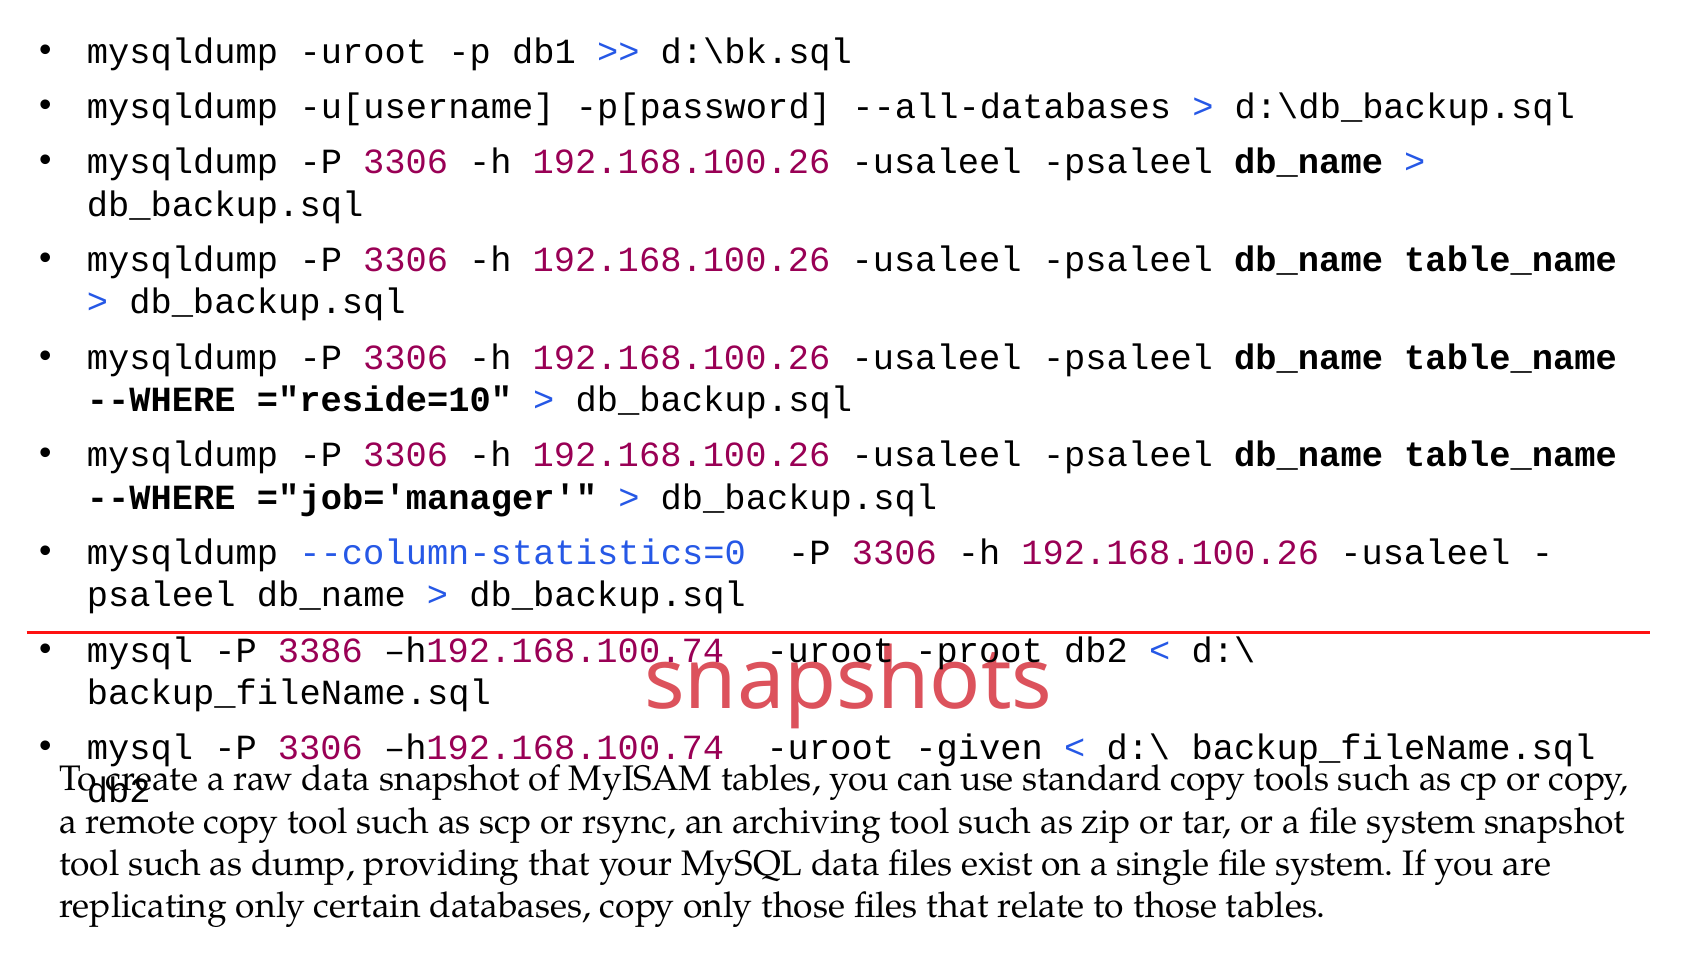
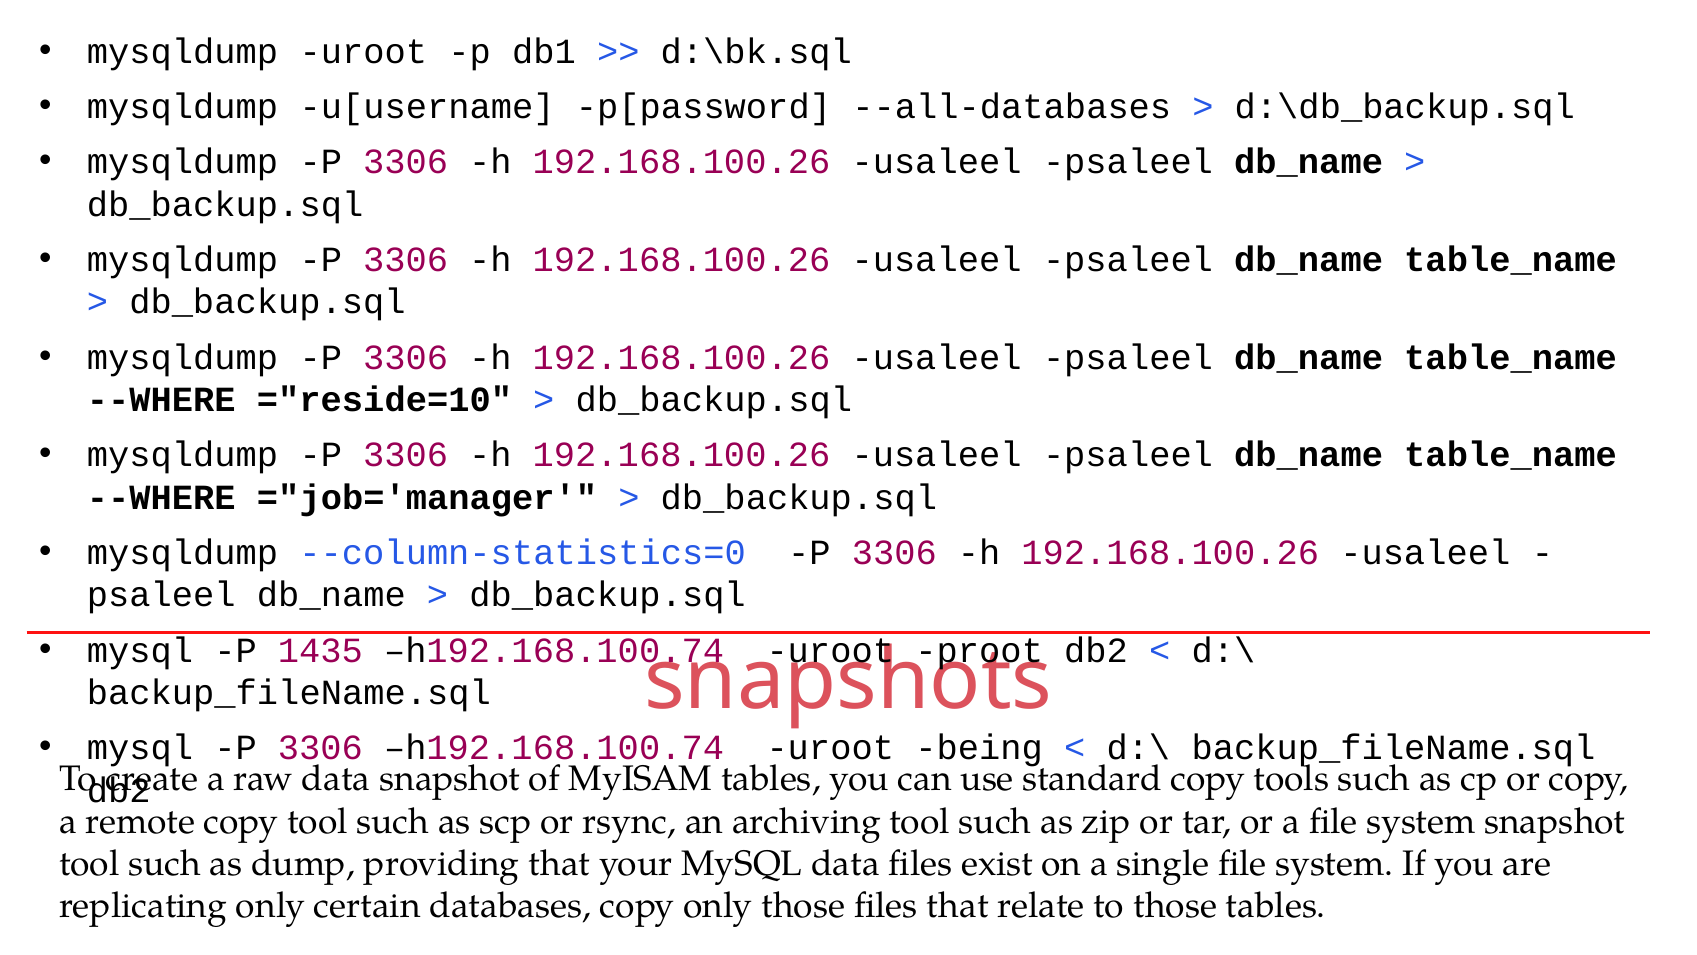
3386: 3386 -> 1435 (320, 650)
given: given -> being (979, 748)
